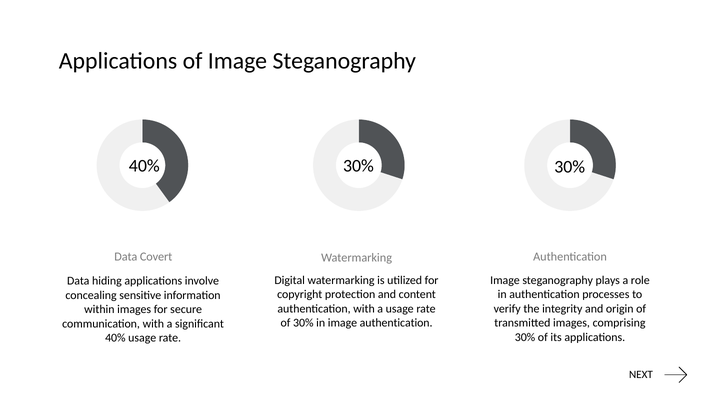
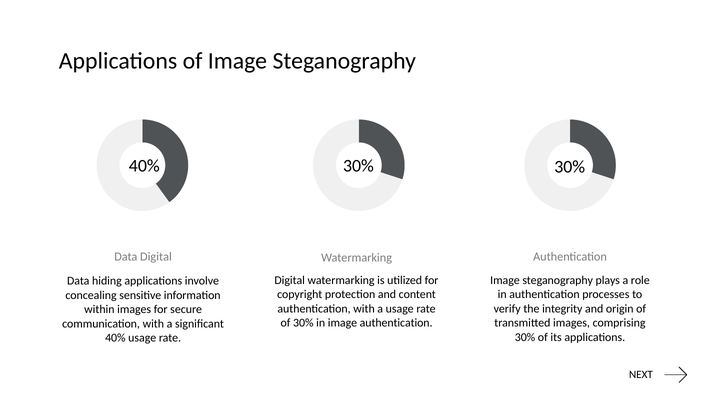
Data Covert: Covert -> Digital (156, 257)
